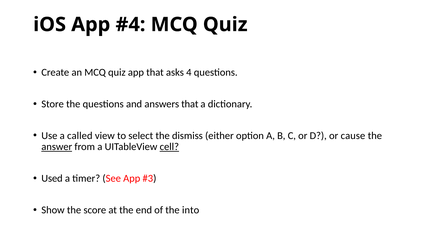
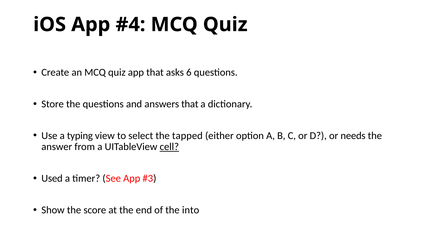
4: 4 -> 6 (189, 72)
called: called -> typing (80, 136)
dismiss: dismiss -> tapped (187, 136)
cause: cause -> needs (353, 136)
answer underline: present -> none (57, 147)
